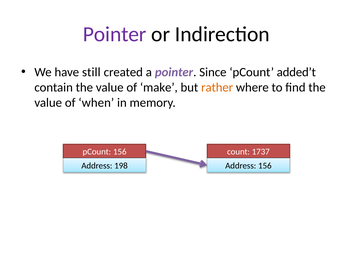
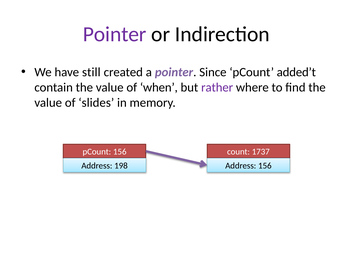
make: make -> when (159, 87)
rather colour: orange -> purple (217, 87)
when: when -> slides (96, 103)
